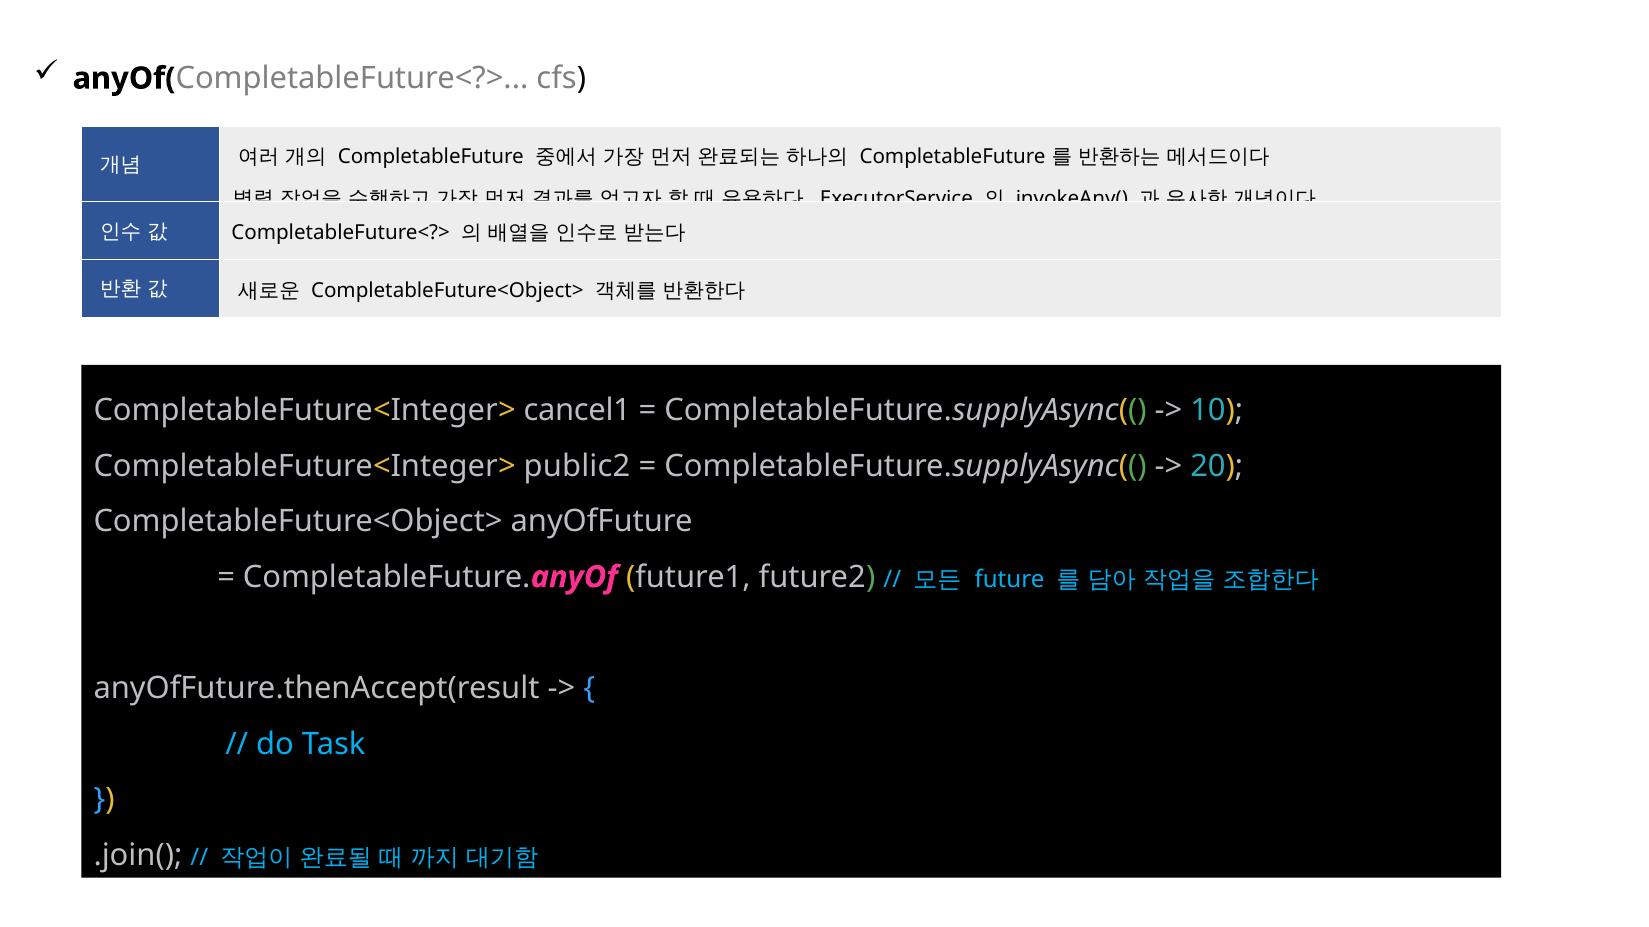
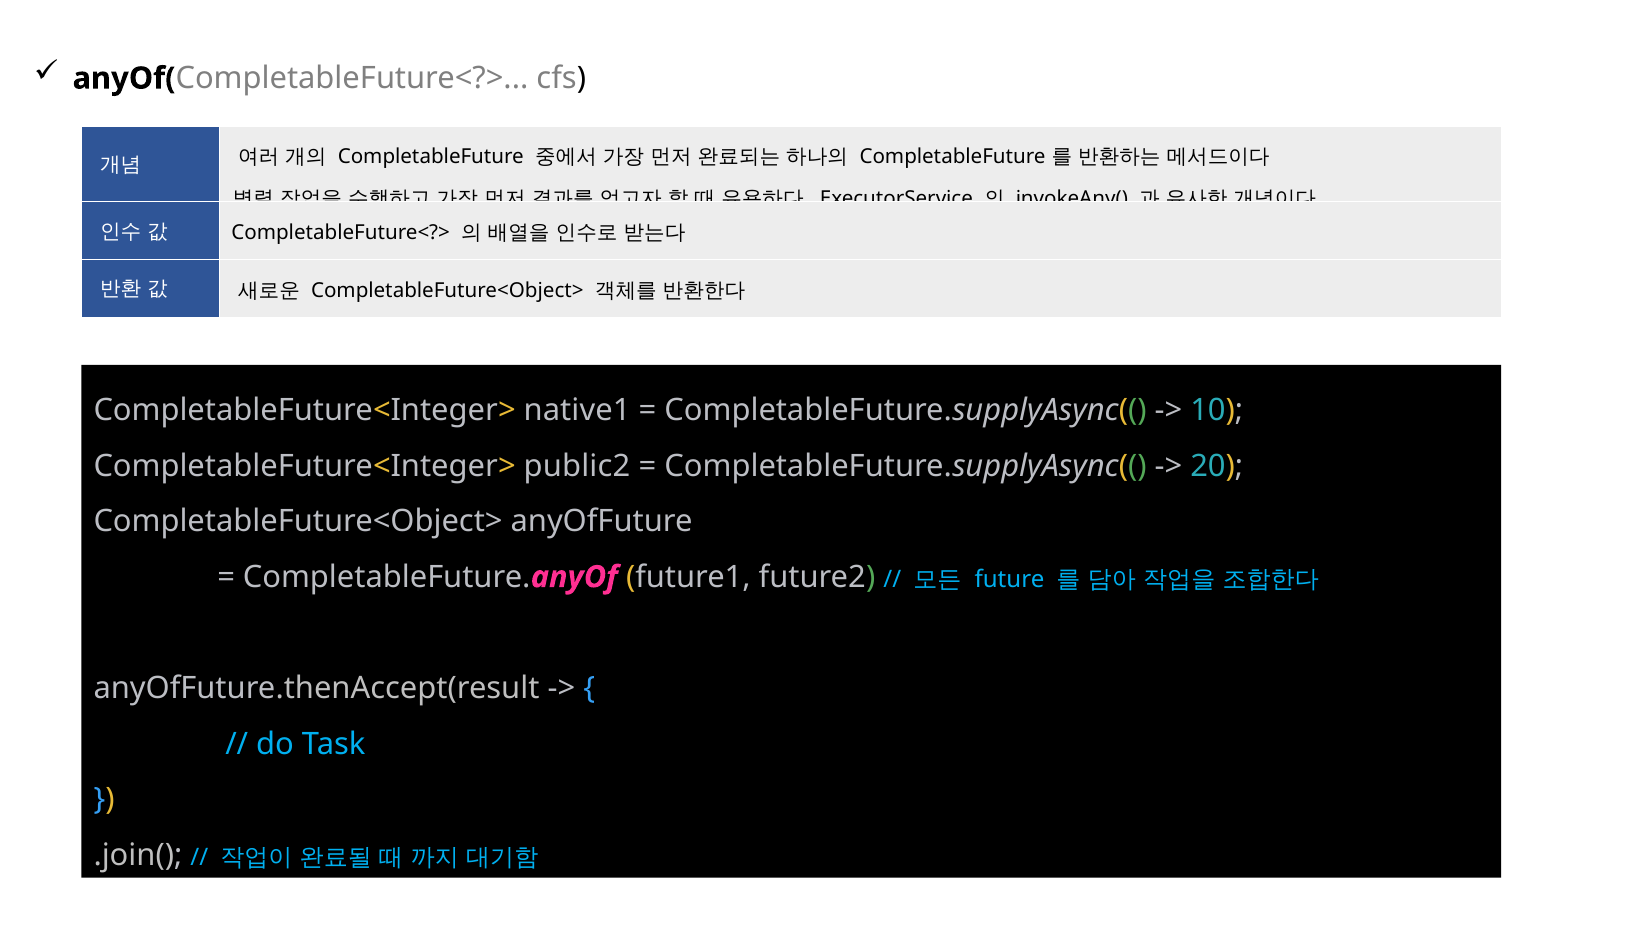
cancel1: cancel1 -> native1 (577, 410)
